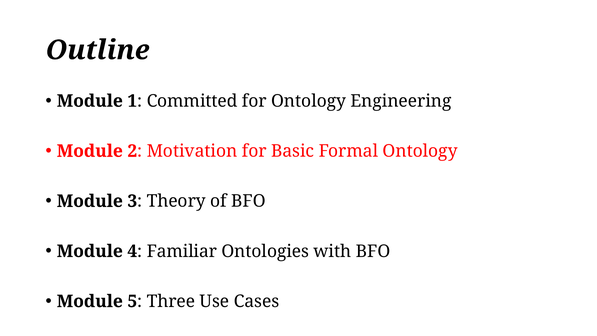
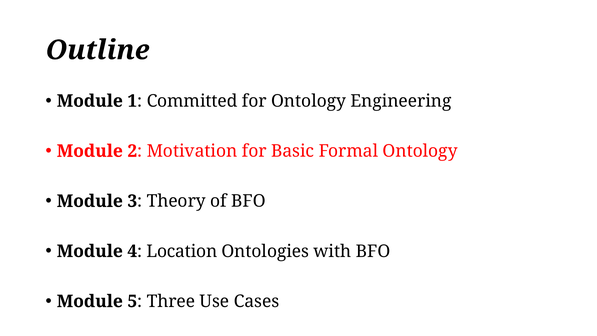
Familiar: Familiar -> Location (182, 251)
